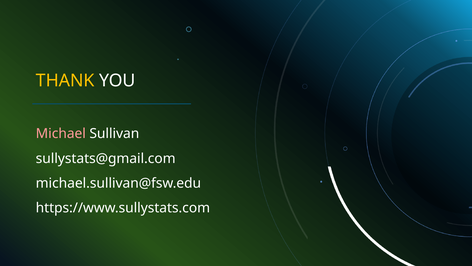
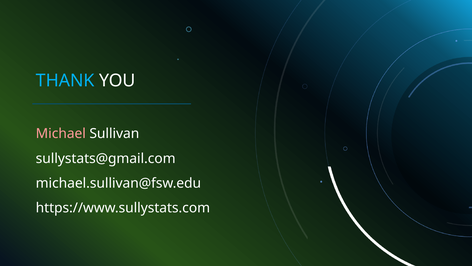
THANK colour: yellow -> light blue (65, 81)
